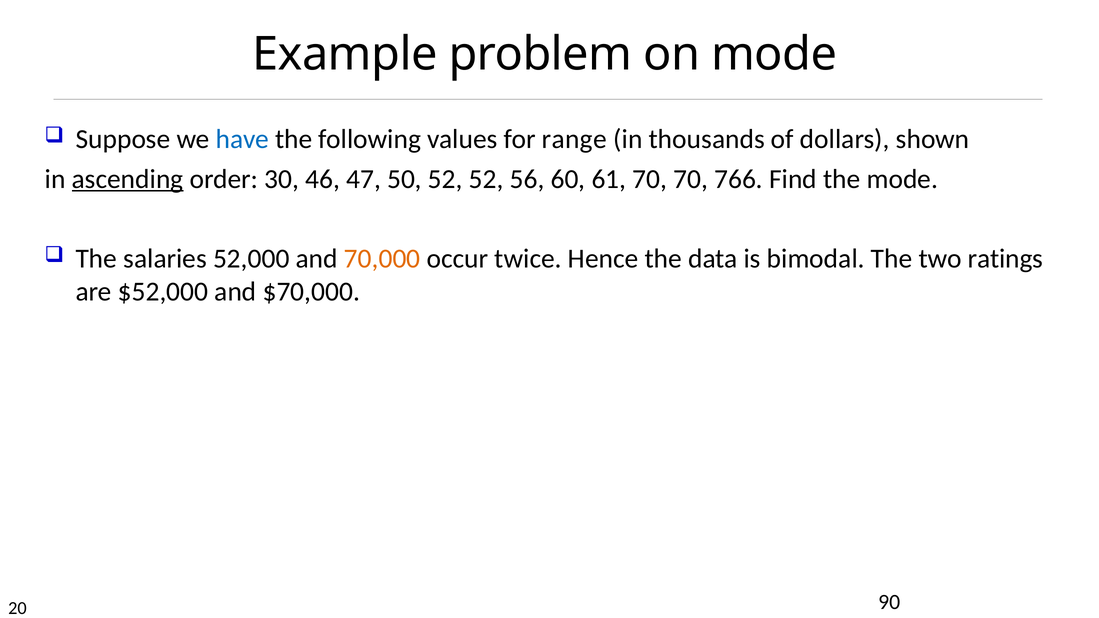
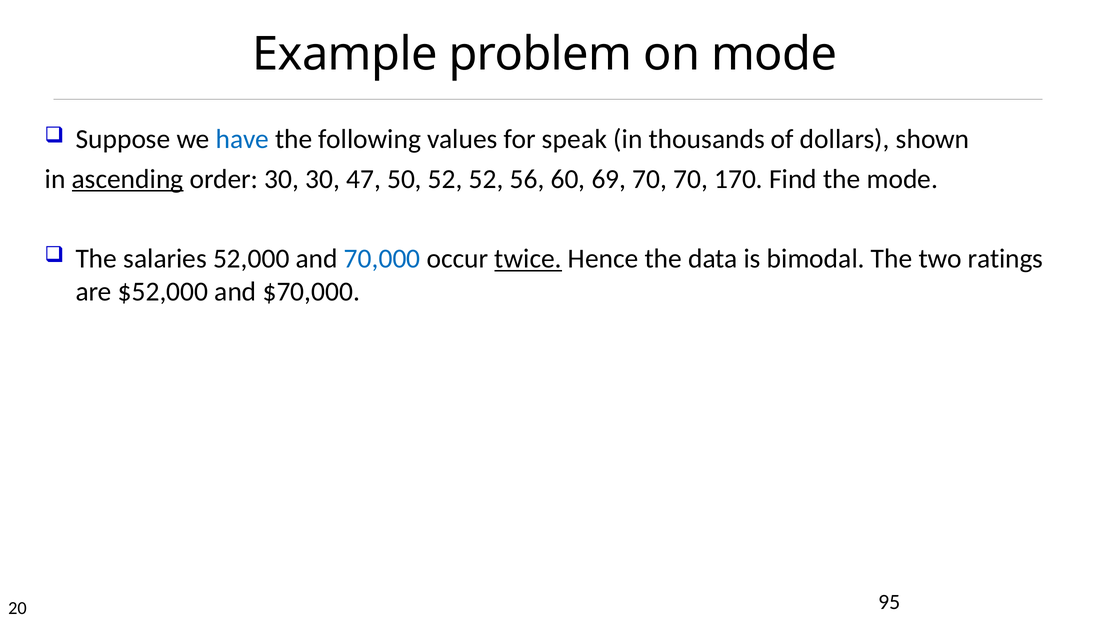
range: range -> speak (574, 139)
30 46: 46 -> 30 (323, 179)
61: 61 -> 69 (609, 179)
766: 766 -> 170 (739, 179)
70,000 colour: orange -> blue (382, 259)
twice underline: none -> present (528, 259)
90: 90 -> 95 (889, 602)
